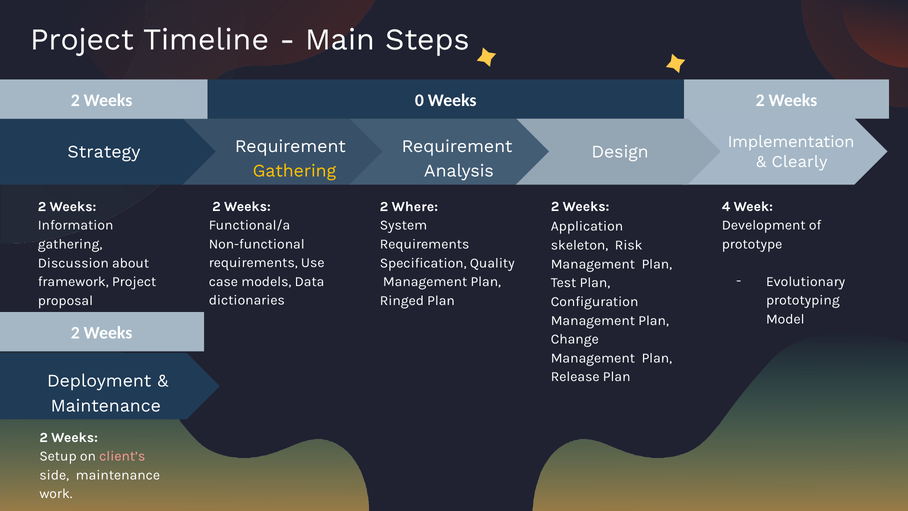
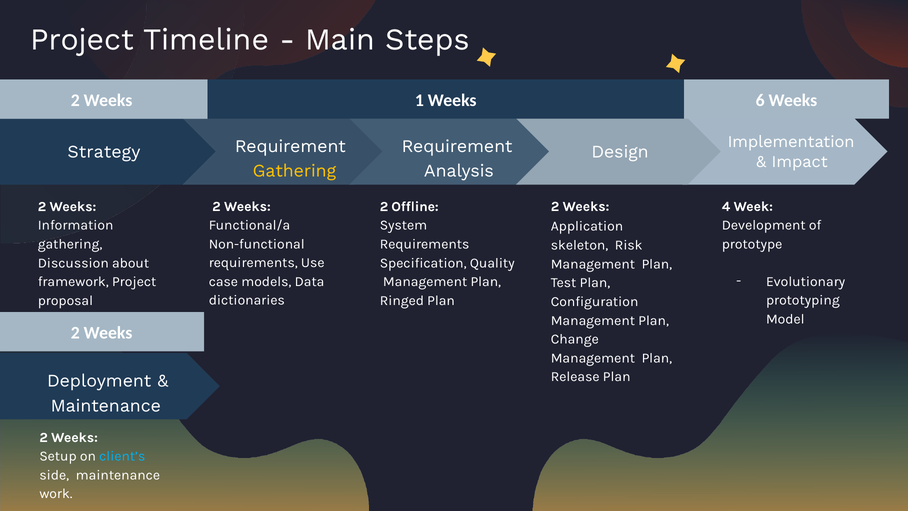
0: 0 -> 1 (419, 100)
2: 2 -> 6 (760, 100)
Clearly: Clearly -> Impact (800, 162)
Where: Where -> Offline (415, 206)
client’s colour: pink -> light blue (122, 456)
